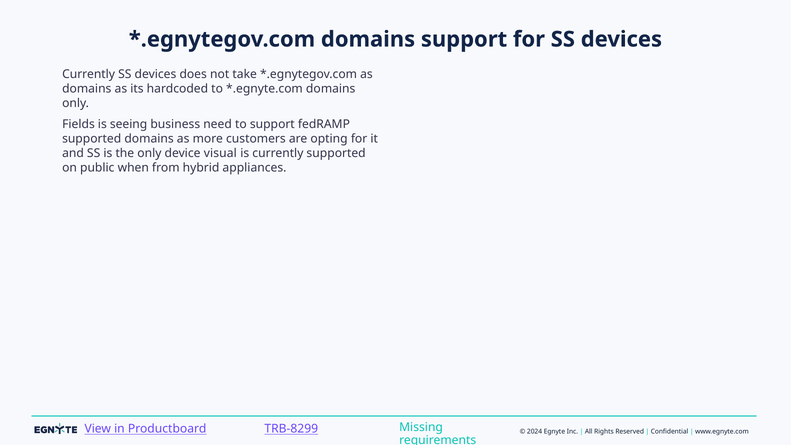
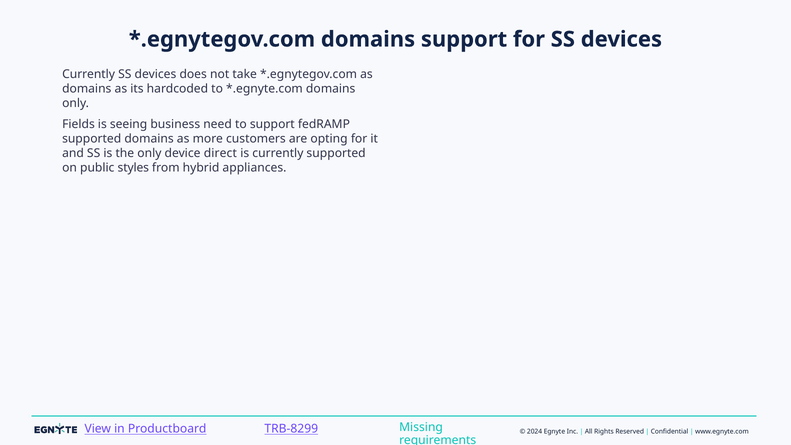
visual: visual -> direct (220, 153)
when: when -> styles (133, 168)
